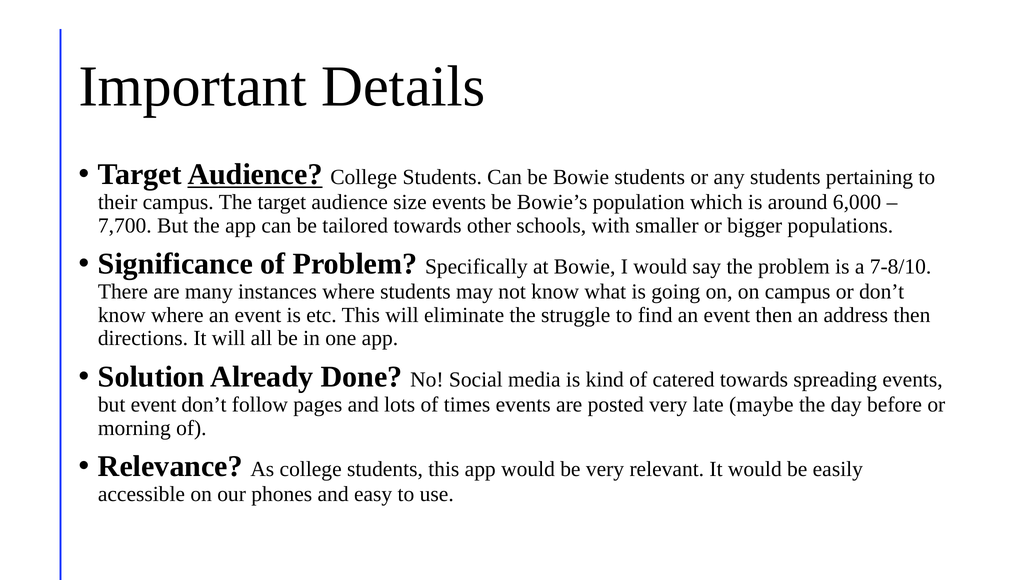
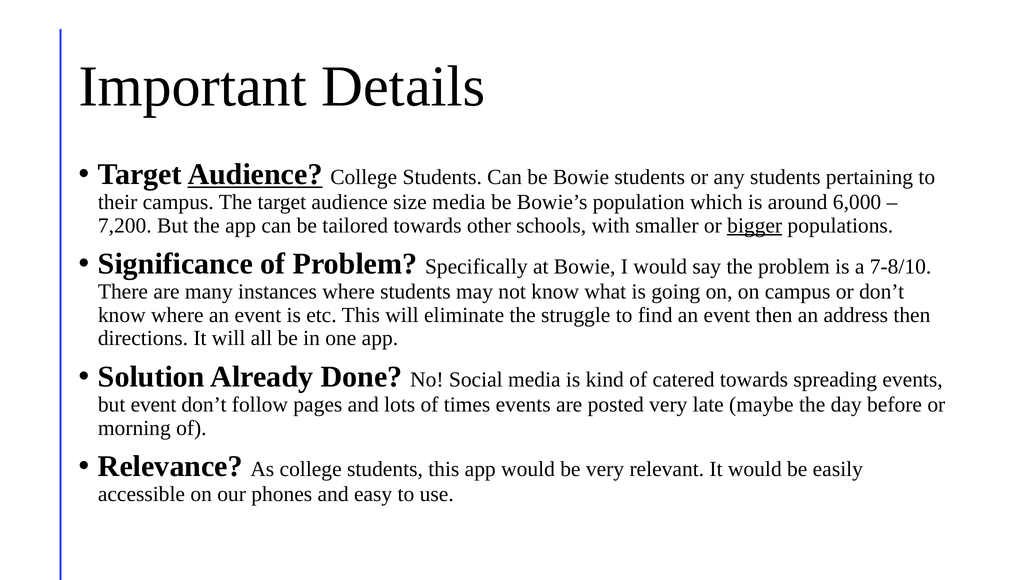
size events: events -> media (459, 202)
7,700: 7,700 -> 7,200 (125, 225)
bigger underline: none -> present (755, 225)
